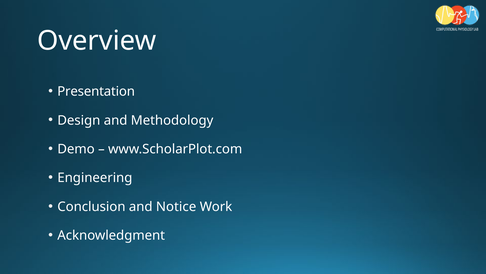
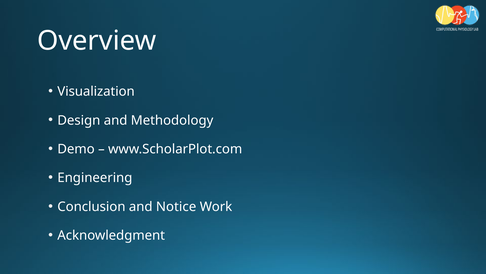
Presentation: Presentation -> Visualization (96, 91)
